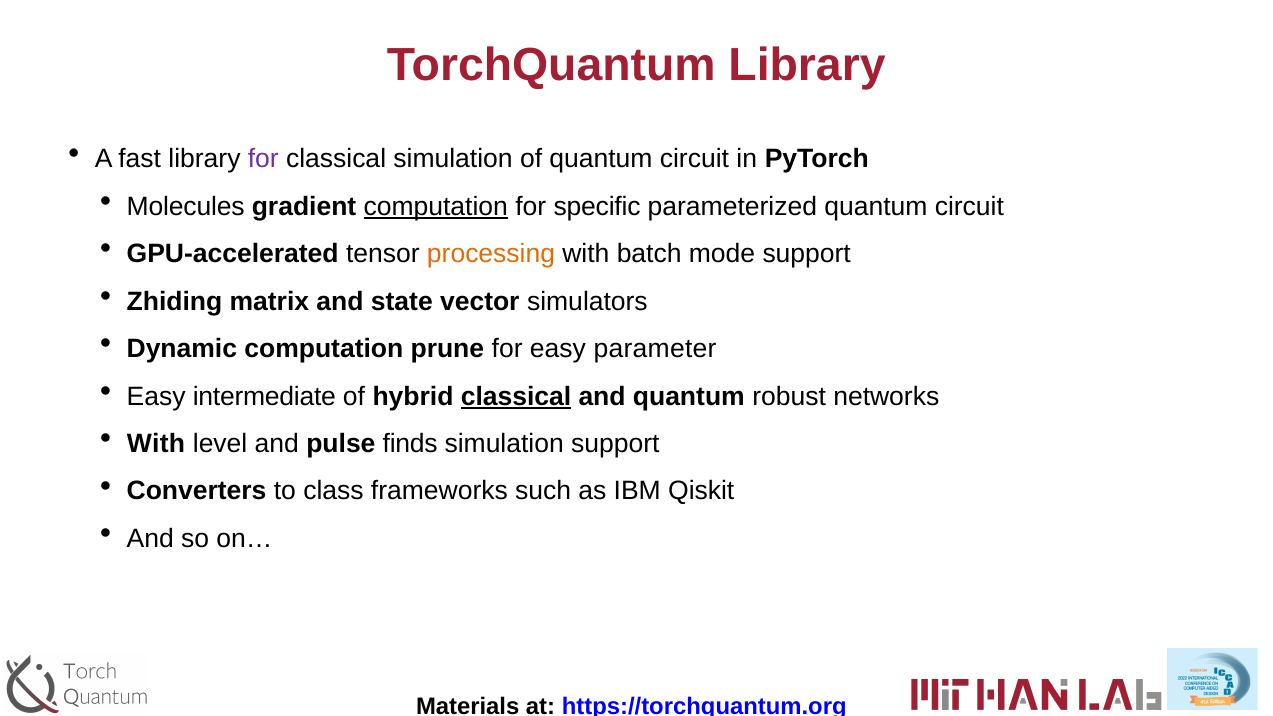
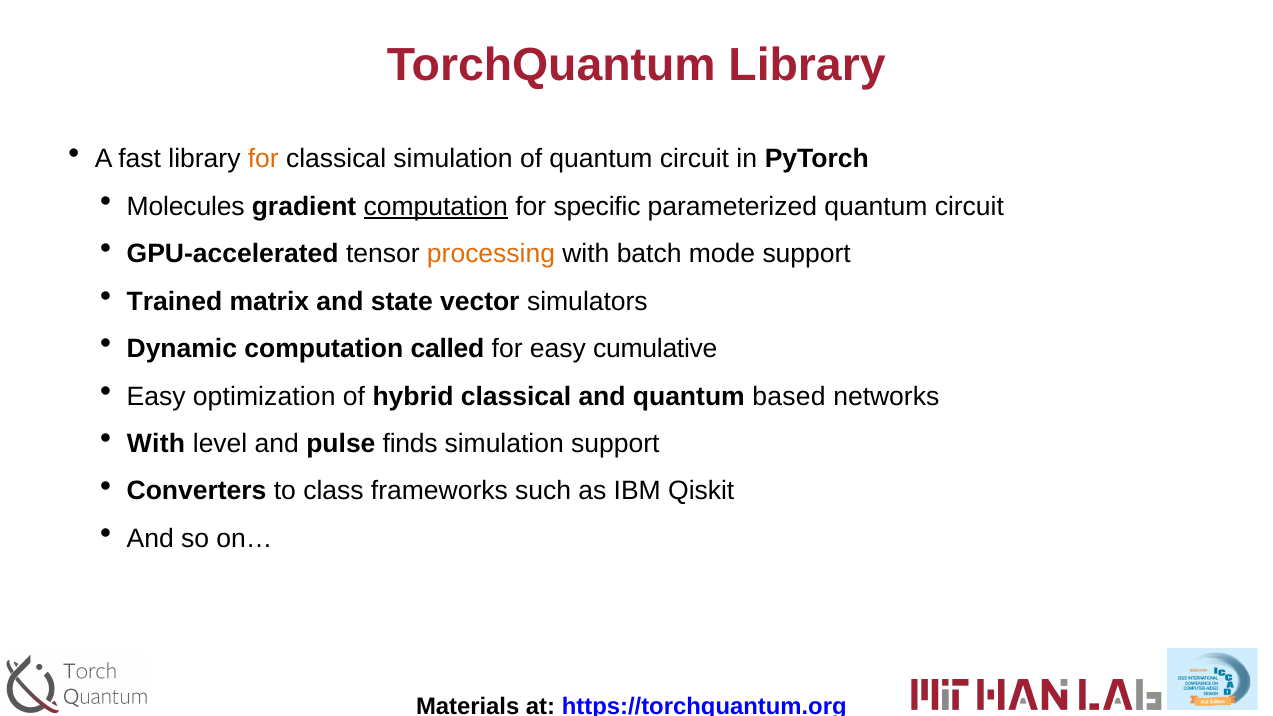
for colour: purple -> orange (263, 159)
Zhiding: Zhiding -> Trained (174, 301)
prune: prune -> called (447, 349)
parameter: parameter -> cumulative (655, 349)
intermediate: intermediate -> optimization (264, 396)
classical underline: present -> none (516, 396)
robust: robust -> based (789, 396)
